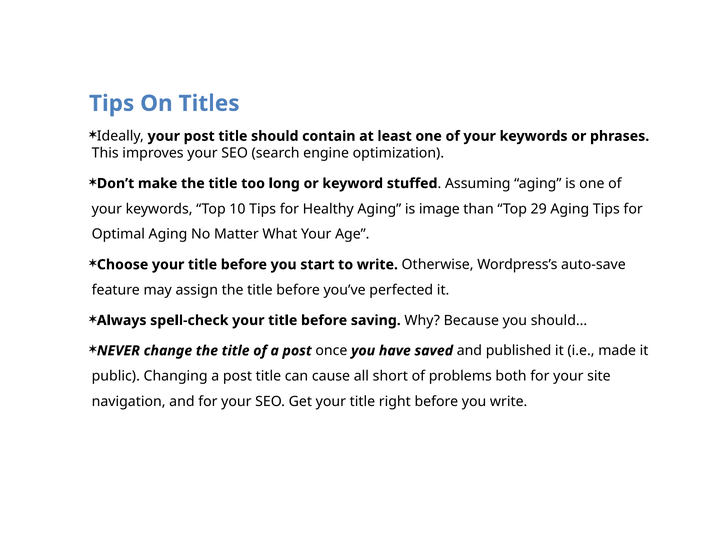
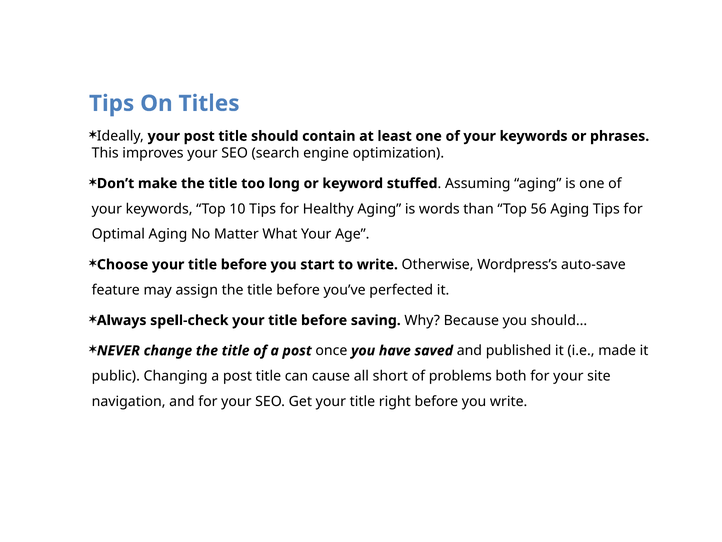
image: image -> words (439, 209)
29: 29 -> 56 (539, 209)
